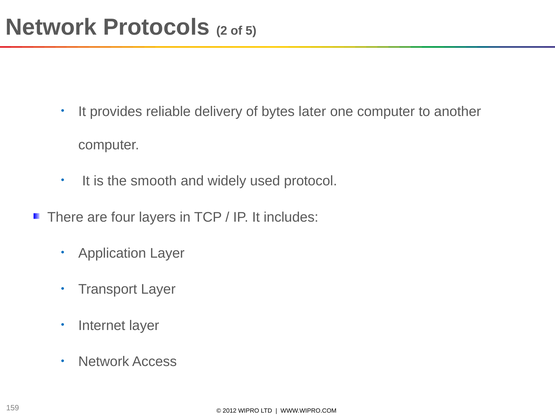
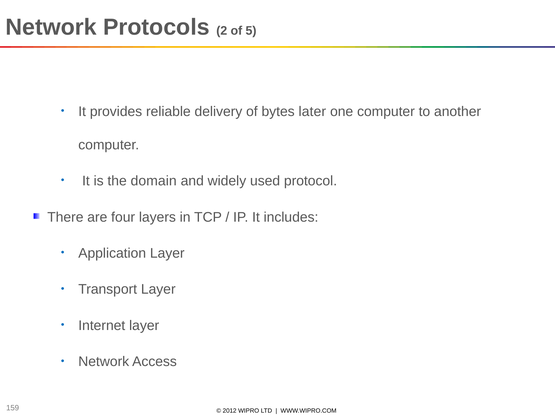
smooth: smooth -> domain (154, 181)
